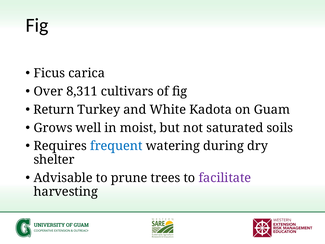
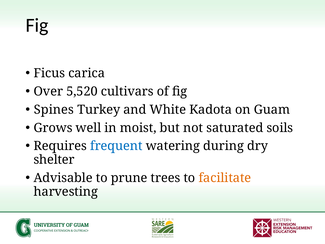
8,311: 8,311 -> 5,520 (82, 91)
Return: Return -> Spines (54, 110)
facilitate colour: purple -> orange (225, 178)
